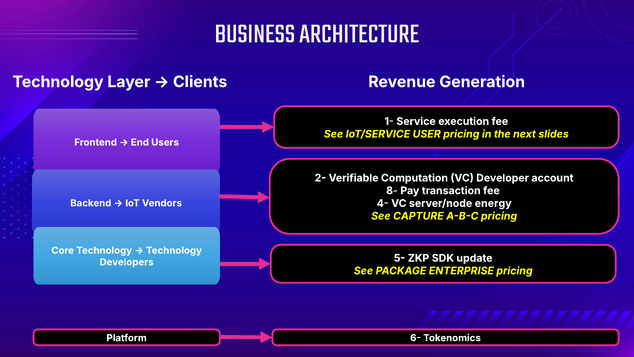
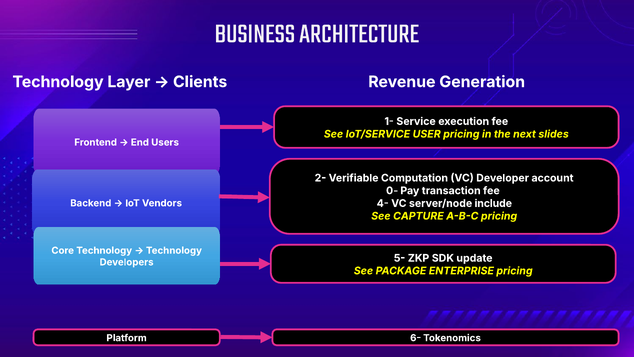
8-: 8- -> 0- (392, 191)
energy: energy -> include (493, 203)
